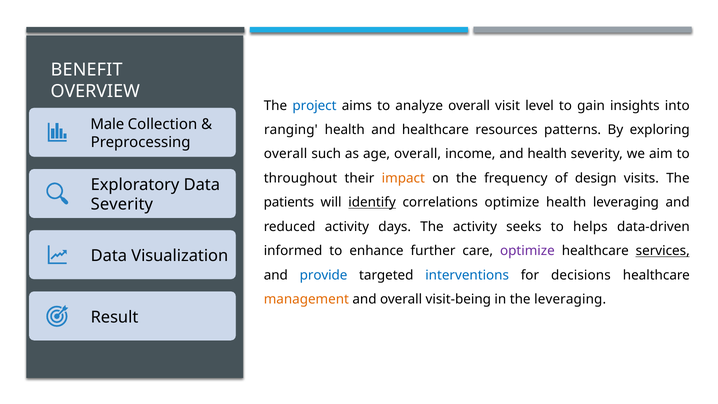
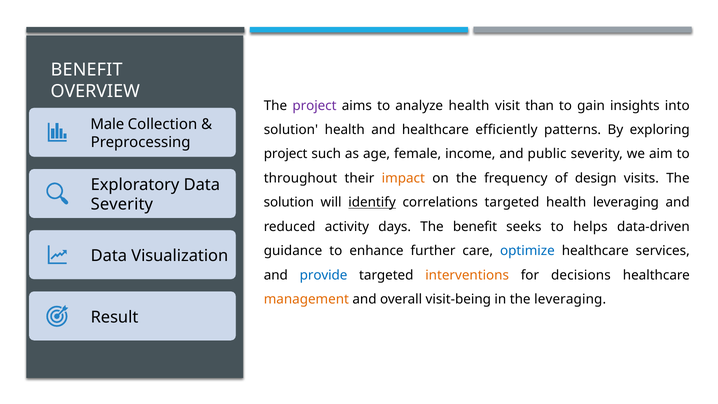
project colour: blue -> purple (314, 106)
analyze overall: overall -> health (469, 106)
level: level -> than (540, 106)
ranging: ranging -> solution (291, 130)
resources: resources -> efficiently (506, 130)
overall: overall -> project (286, 154)
age overall: overall -> female (418, 154)
and health: health -> public (547, 154)
patients: patients -> solution (289, 202)
correlations optimize: optimize -> targeted (512, 202)
The activity: activity -> benefit (475, 227)
informed: informed -> guidance (293, 251)
optimize colour: purple -> blue (527, 251)
services underline: present -> none (663, 251)
interventions colour: blue -> orange (467, 275)
